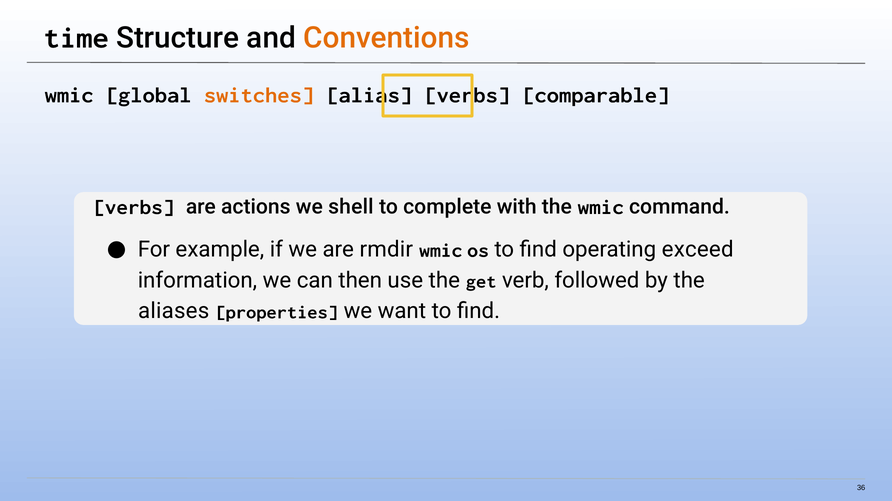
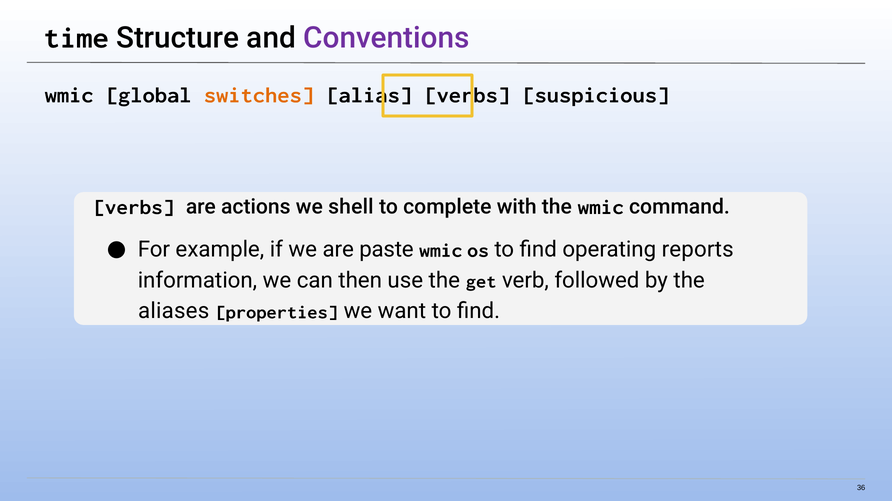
Conventions colour: orange -> purple (386, 38)
comparable: comparable -> suspicious (596, 95)
rmdir: rmdir -> paste (386, 250)
exceed: exceed -> reports (698, 250)
